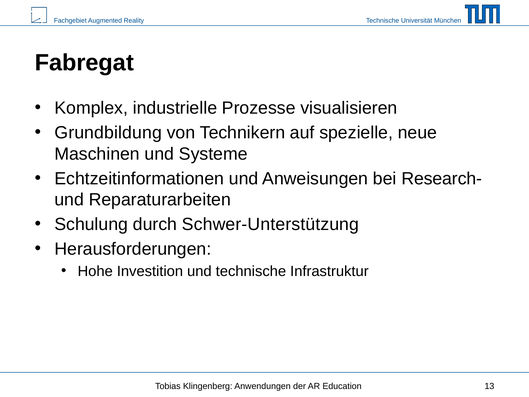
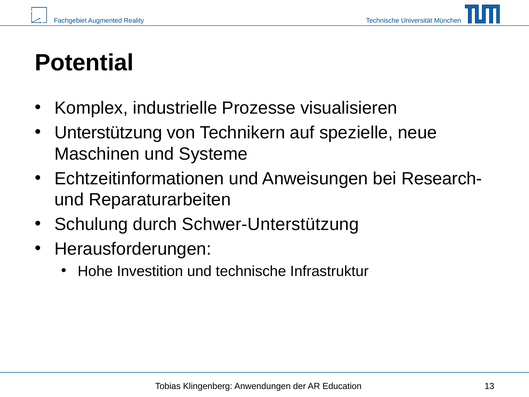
Fabregat: Fabregat -> Potential (84, 63)
Grundbildung: Grundbildung -> Unterstützung (108, 133)
